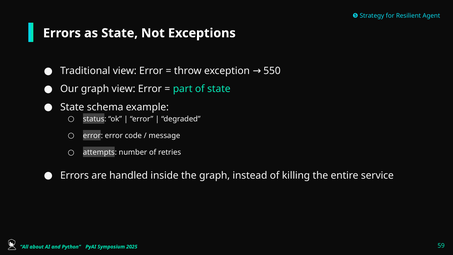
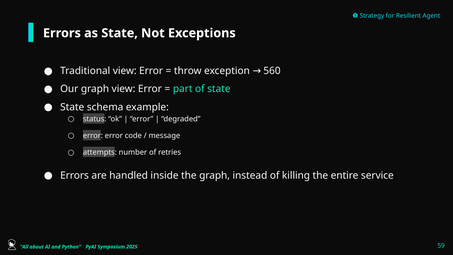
550: 550 -> 560 (272, 71)
